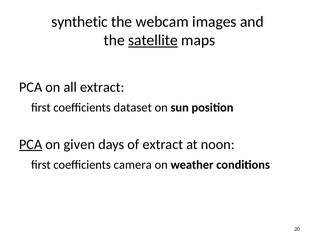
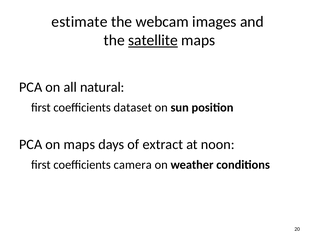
synthetic: synthetic -> estimate (79, 22)
all extract: extract -> natural (102, 87)
PCA underline: present -> none (31, 144)
on given: given -> maps (79, 144)
